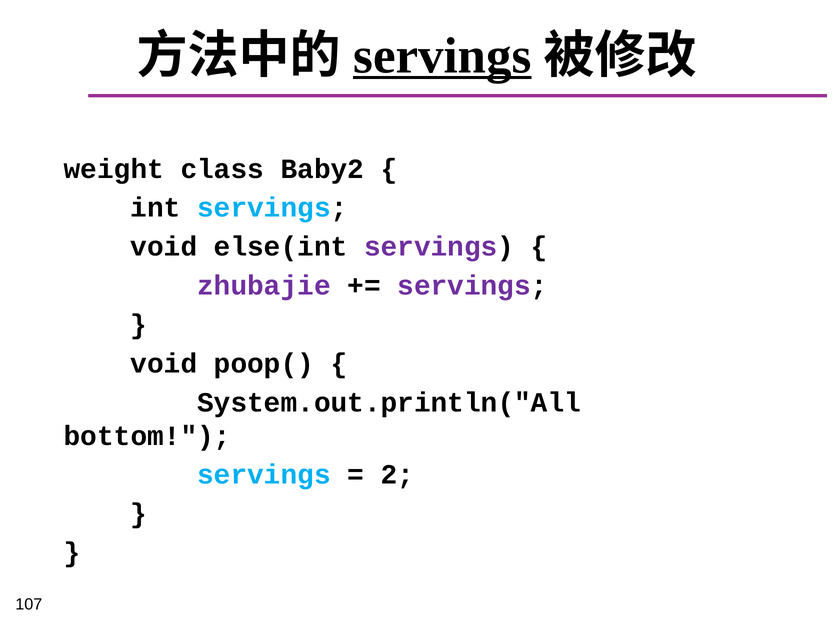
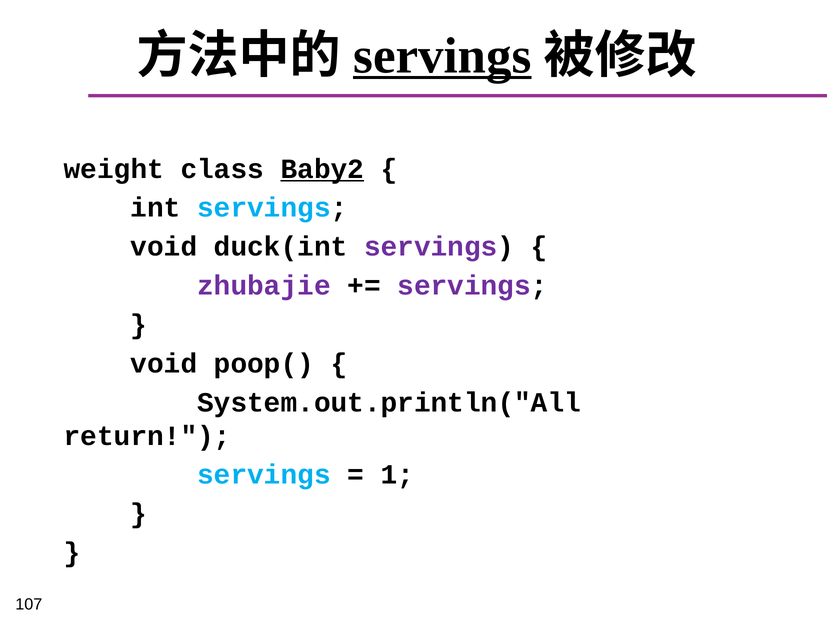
Baby2 underline: none -> present (322, 169)
else(int: else(int -> duck(int (281, 247)
bottom: bottom -> return (147, 436)
2: 2 -> 1 (397, 474)
